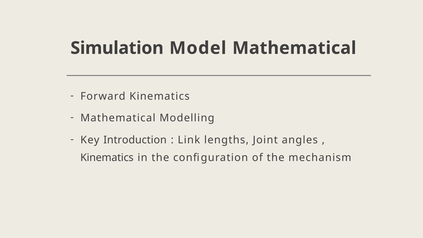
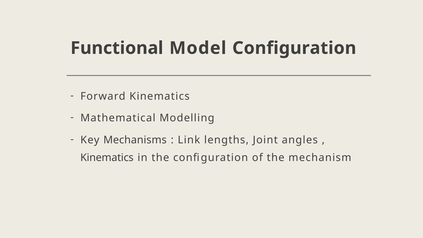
Simulation: Simulation -> Functional (117, 48)
Model Mathematical: Mathematical -> Configuration (294, 48)
Introduction: Introduction -> Mechanisms (135, 140)
